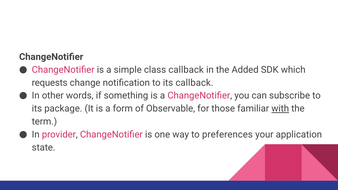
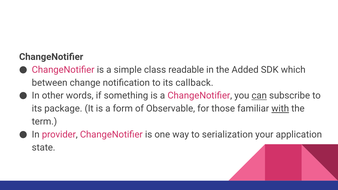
class callback: callback -> readable (186, 70)
requests: requests -> between (50, 83)
can underline: none -> present (259, 96)
preferences: preferences -> serialization (227, 135)
